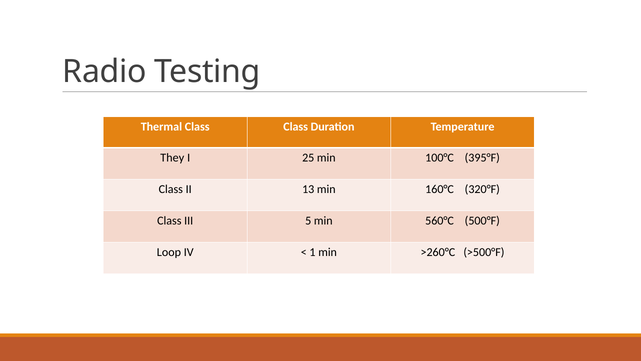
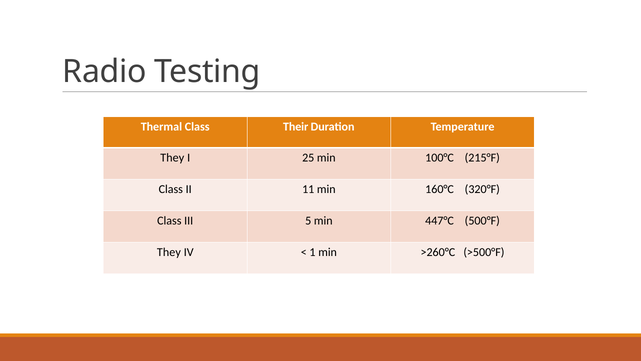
Class Class: Class -> Their (296, 126)
395°F: 395°F -> 215°F (482, 157)
13: 13 -> 11 (308, 189)
560°C: 560°C -> 447°C (440, 220)
Loop: Loop -> They (169, 252)
